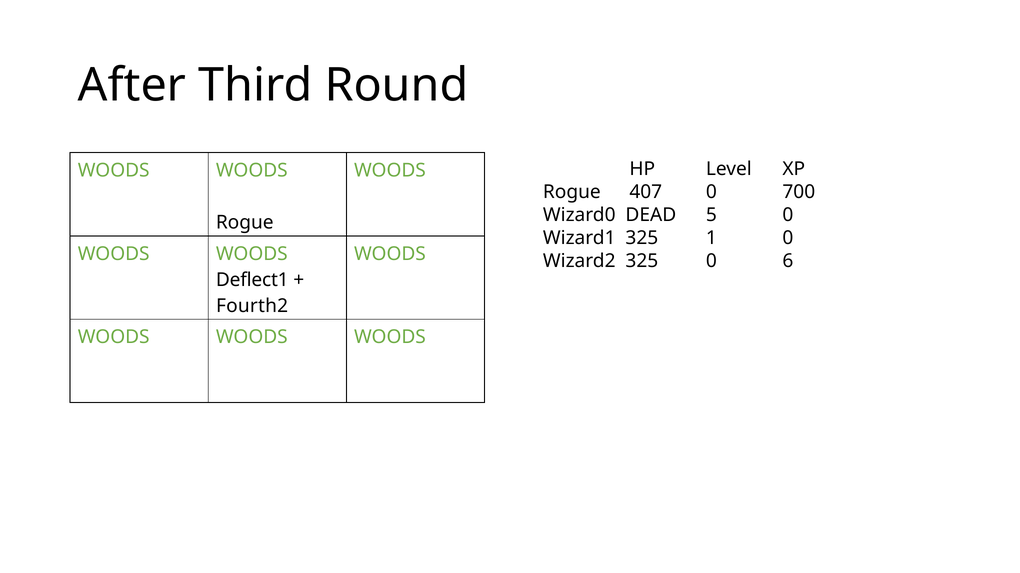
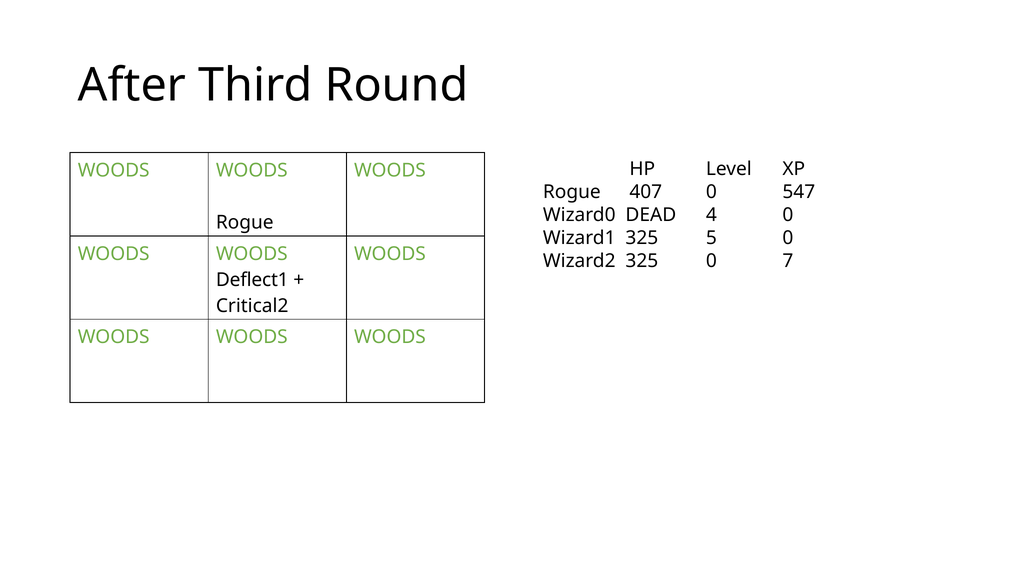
700: 700 -> 547 (799, 192)
5: 5 -> 4 (711, 215)
1: 1 -> 5 (711, 238)
6: 6 -> 7 (788, 261)
Fourth2: Fourth2 -> Critical2 (252, 306)
